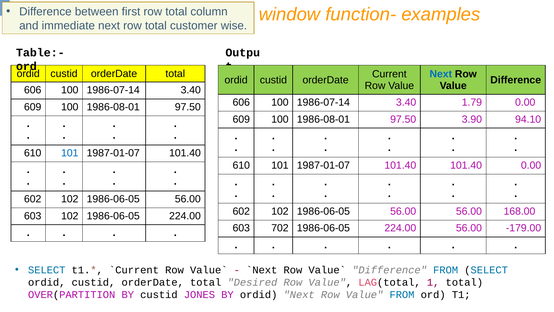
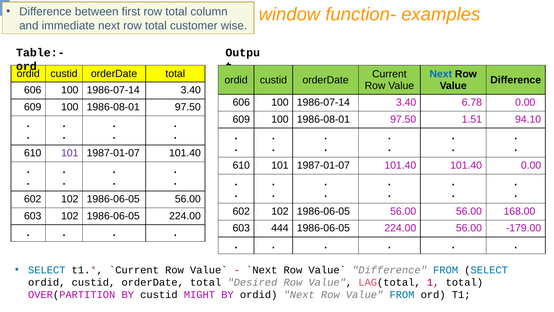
1.79: 1.79 -> 6.78 (472, 102)
3.90: 3.90 -> 1.51 (472, 119)
101 colour: blue -> purple (70, 153)
702: 702 -> 444 (280, 228)
JONES: JONES -> MIGHT (199, 295)
